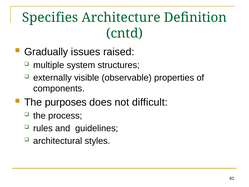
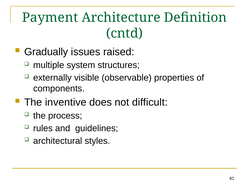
Specifies: Specifies -> Payment (50, 18)
purposes: purposes -> inventive (66, 102)
